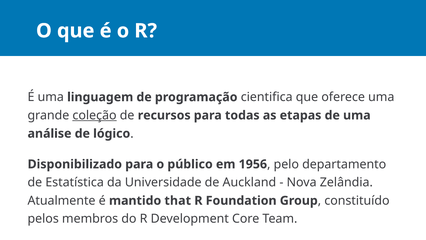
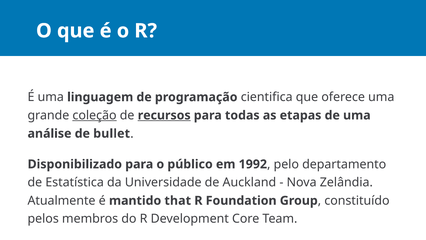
recursos underline: none -> present (164, 115)
lógico: lógico -> bullet (112, 133)
1956: 1956 -> 1992 (253, 164)
